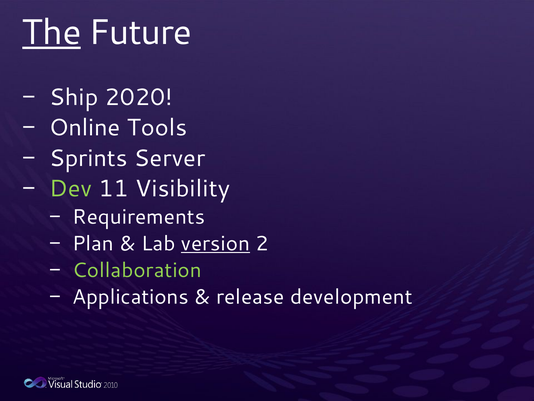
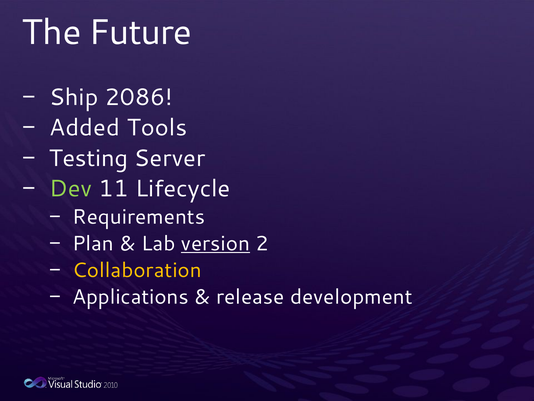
The underline: present -> none (52, 32)
2020: 2020 -> 2086 (139, 97)
Online: Online -> Added (85, 128)
Sprints: Sprints -> Testing (88, 158)
Visibility: Visibility -> Lifecycle (183, 188)
Collaboration colour: light green -> yellow (137, 270)
